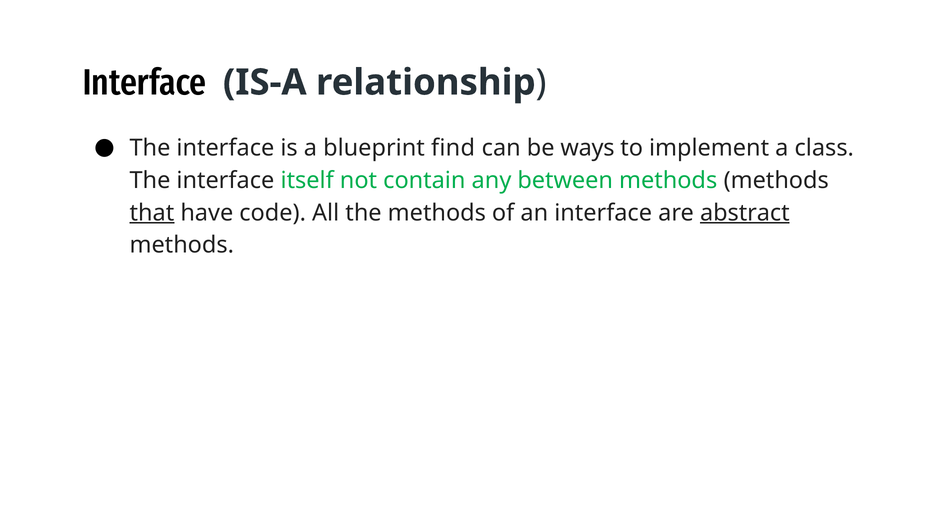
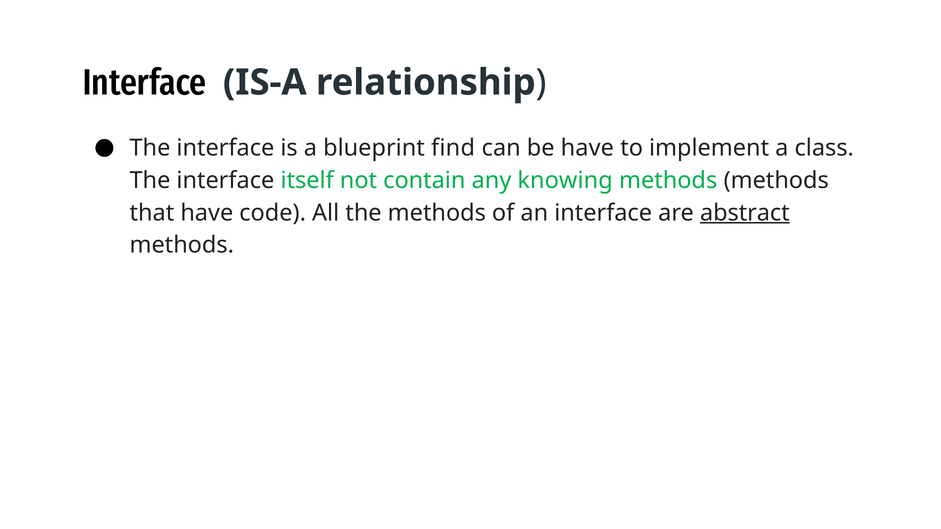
be ways: ways -> have (587, 148)
between: between -> knowing (565, 180)
that underline: present -> none (152, 213)
